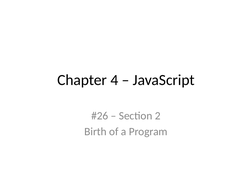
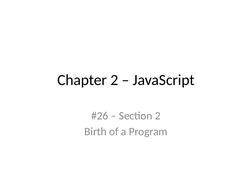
Chapter 4: 4 -> 2 (114, 80)
